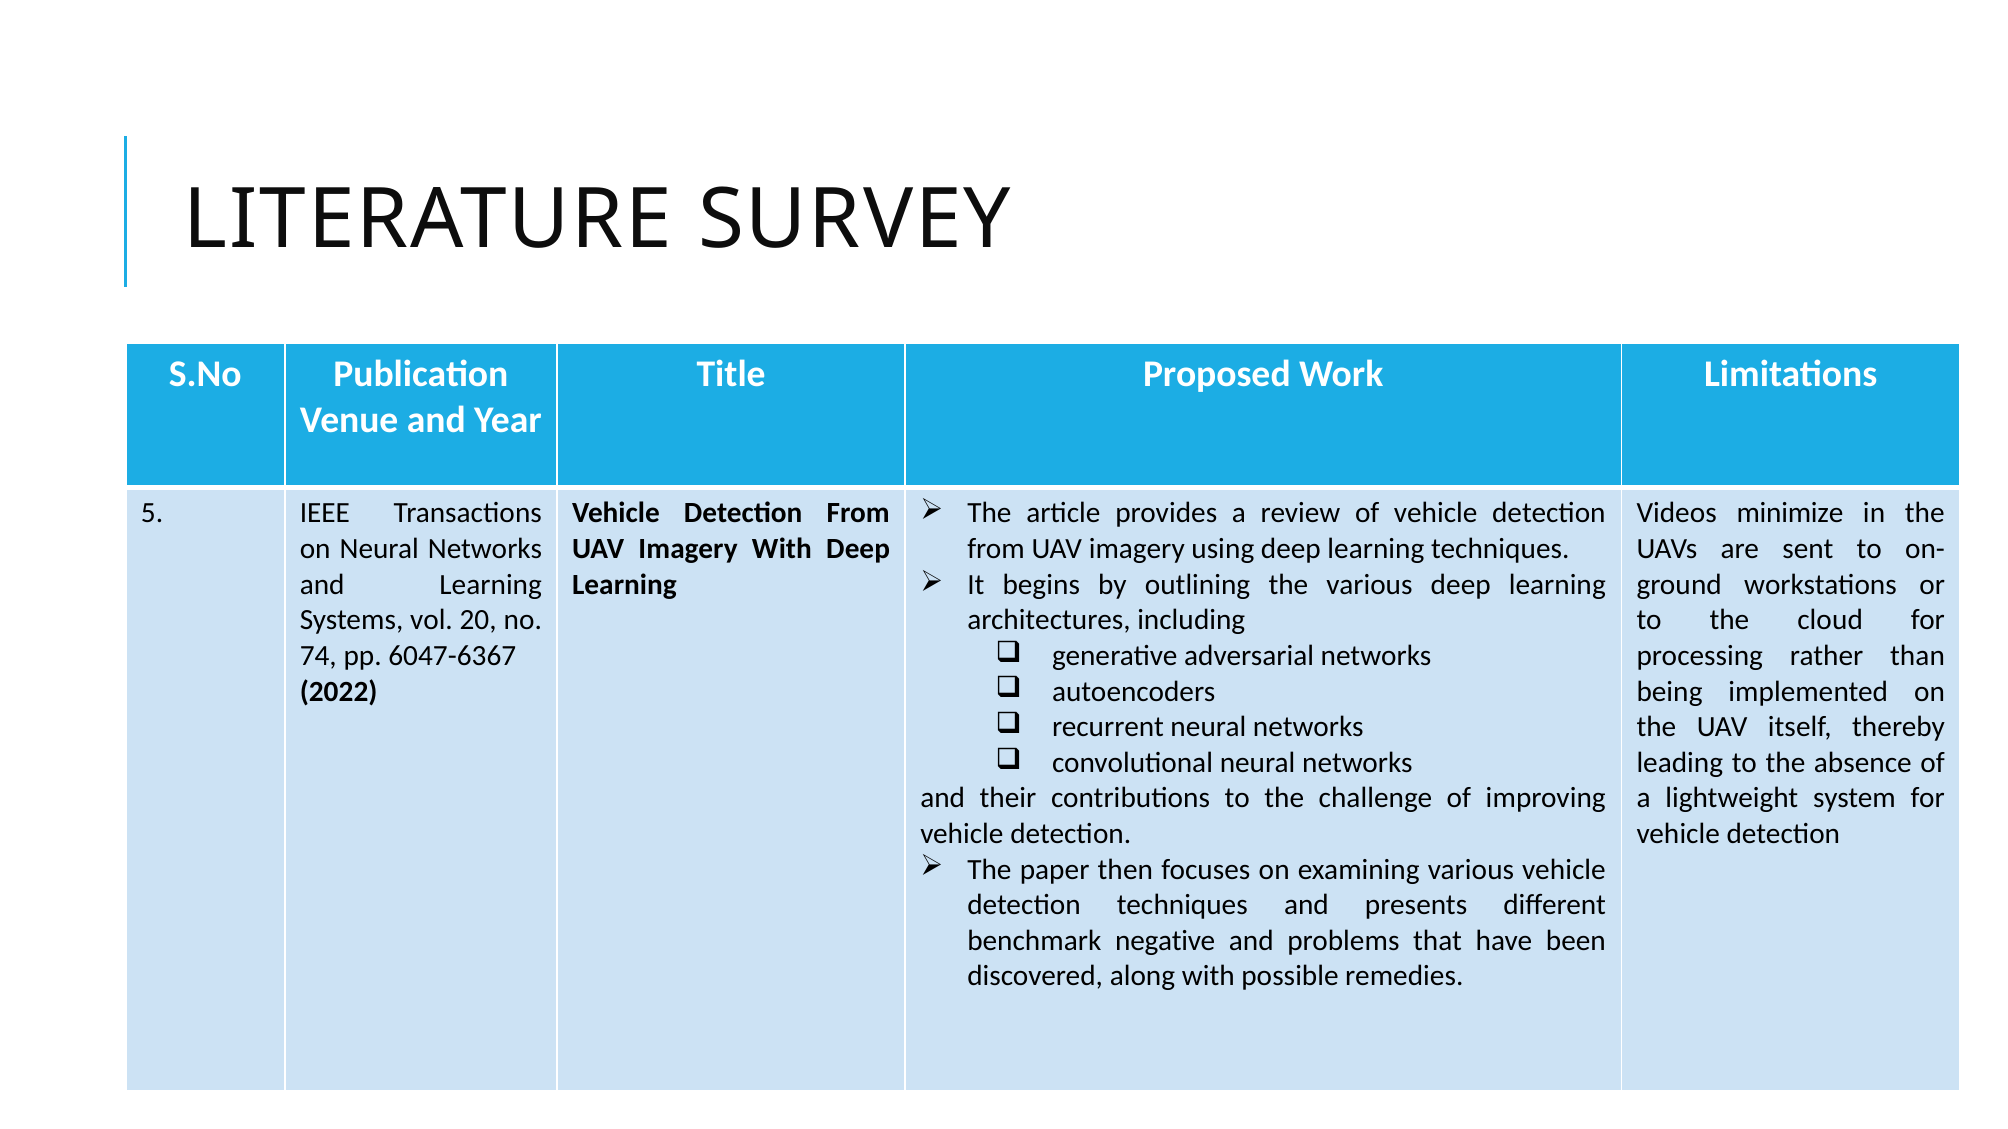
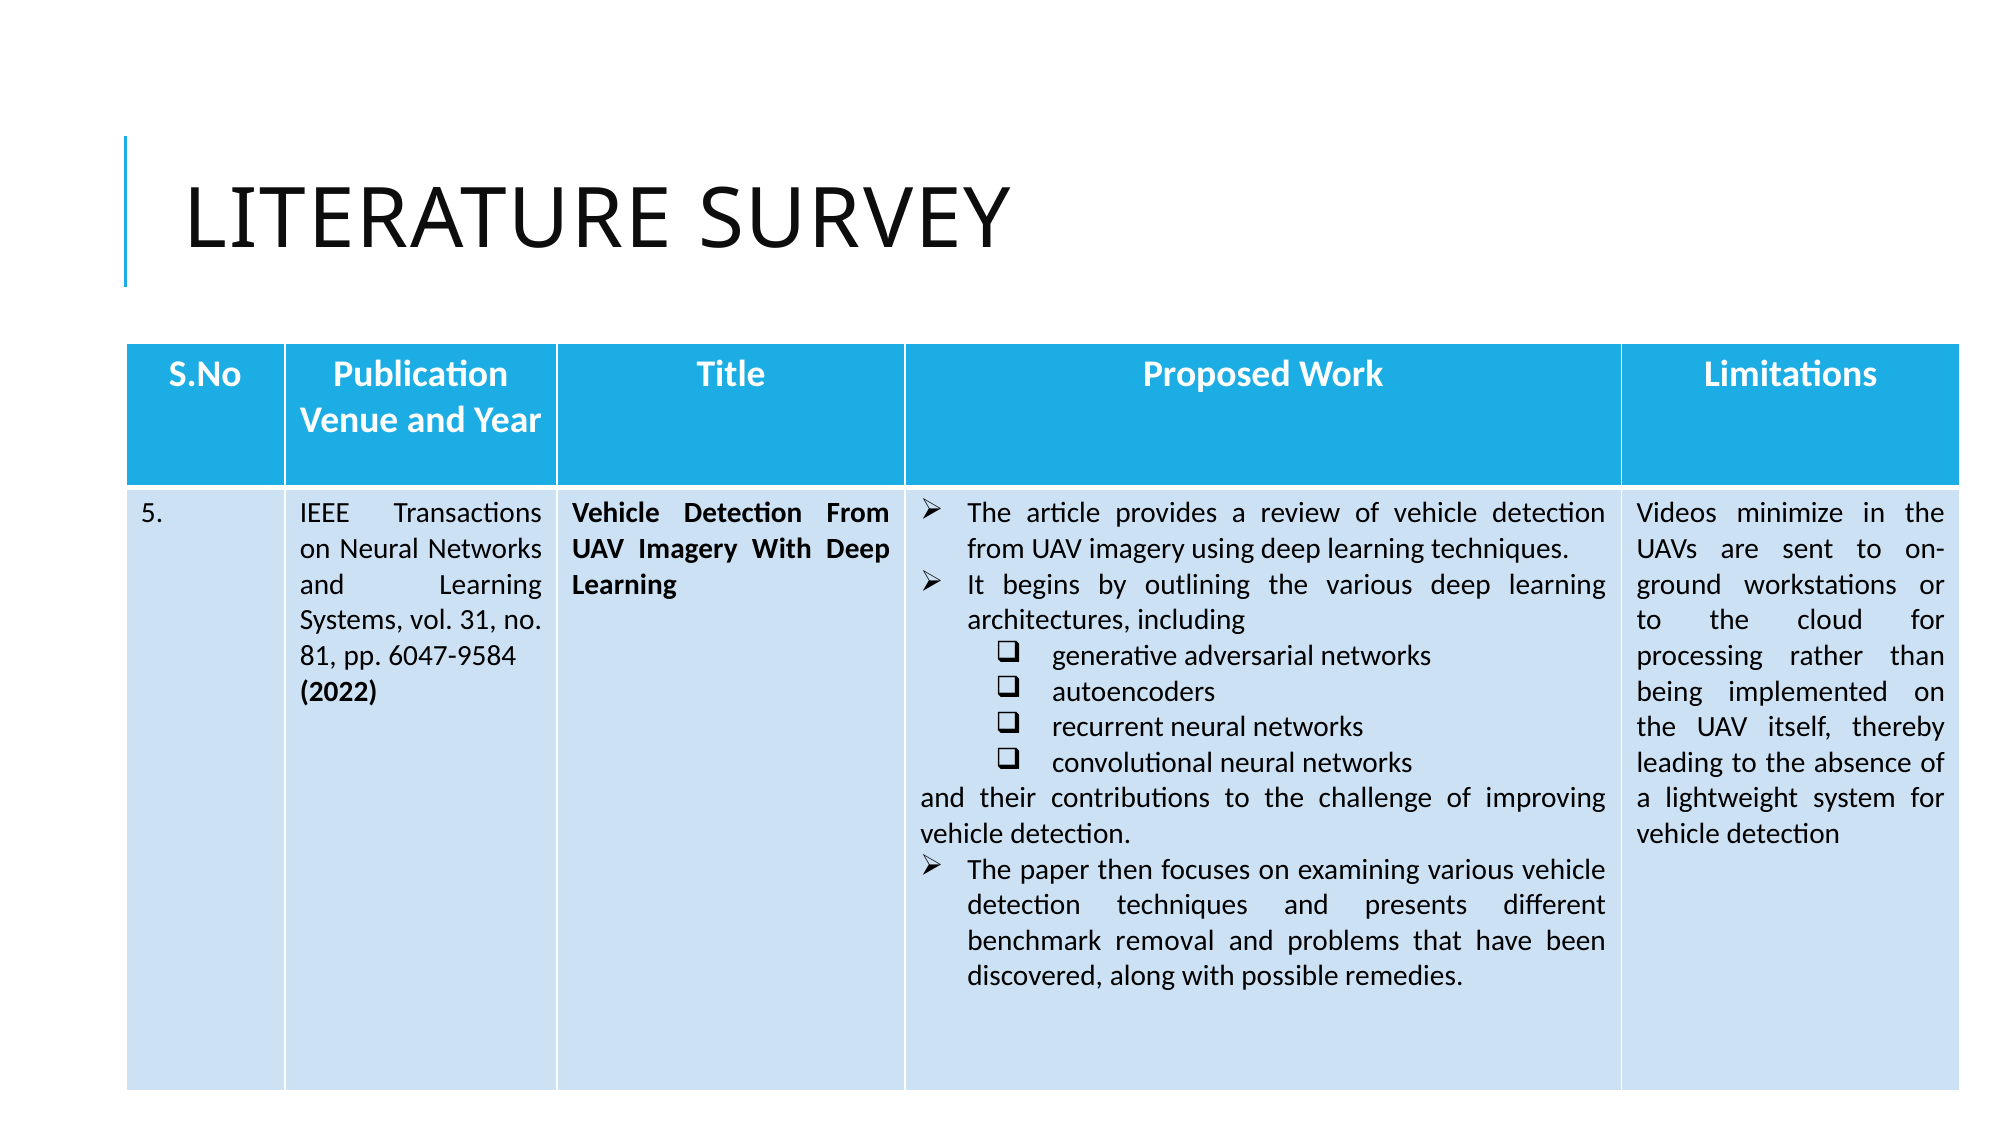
20: 20 -> 31 (478, 620)
74: 74 -> 81 (318, 656)
6047-6367: 6047-6367 -> 6047-9584 (452, 656)
negative: negative -> removal (1165, 941)
